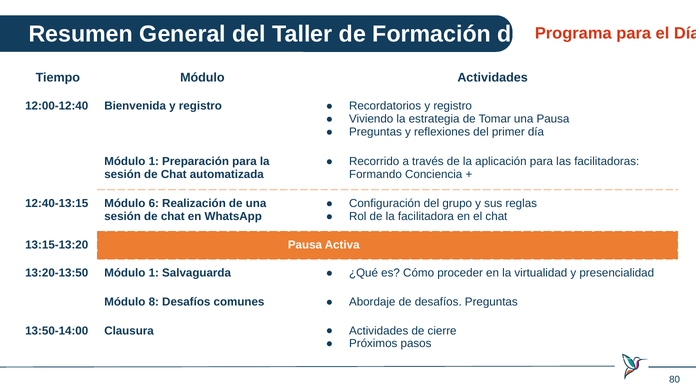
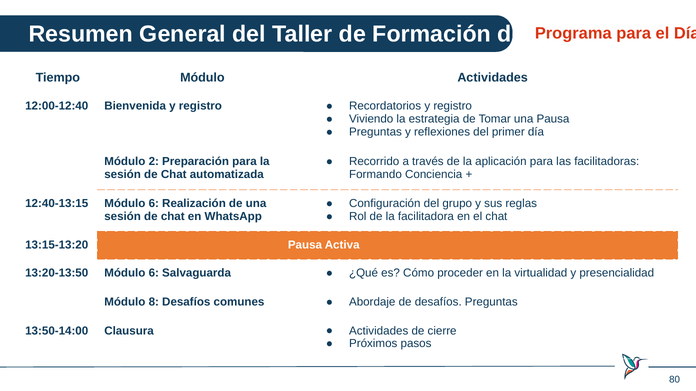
1: 1 -> 2 (154, 162)
13:20-13:50 Módulo 1: 1 -> 6 (154, 273)
